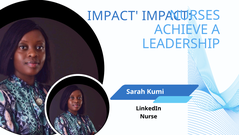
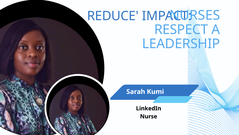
IMPACT: IMPACT -> REDUCE (113, 16)
ACHIEVE: ACHIEVE -> RESPECT (181, 29)
